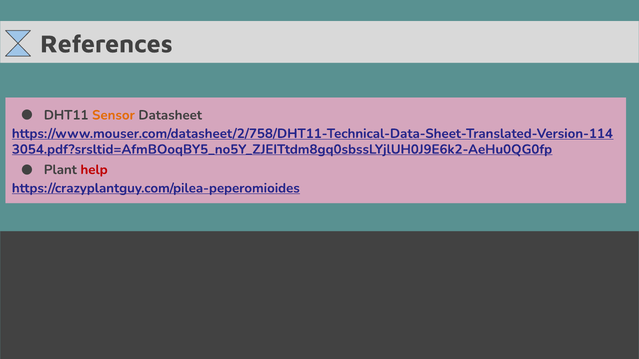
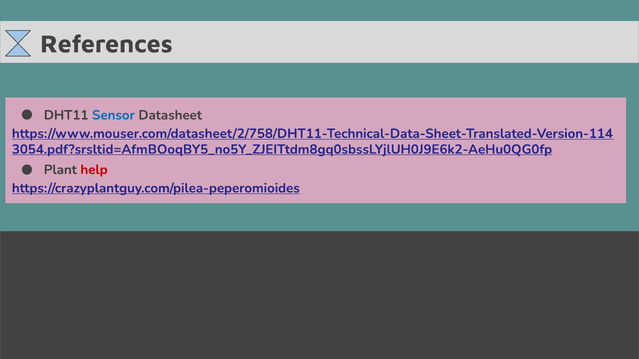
Sensor colour: orange -> blue (113, 115)
